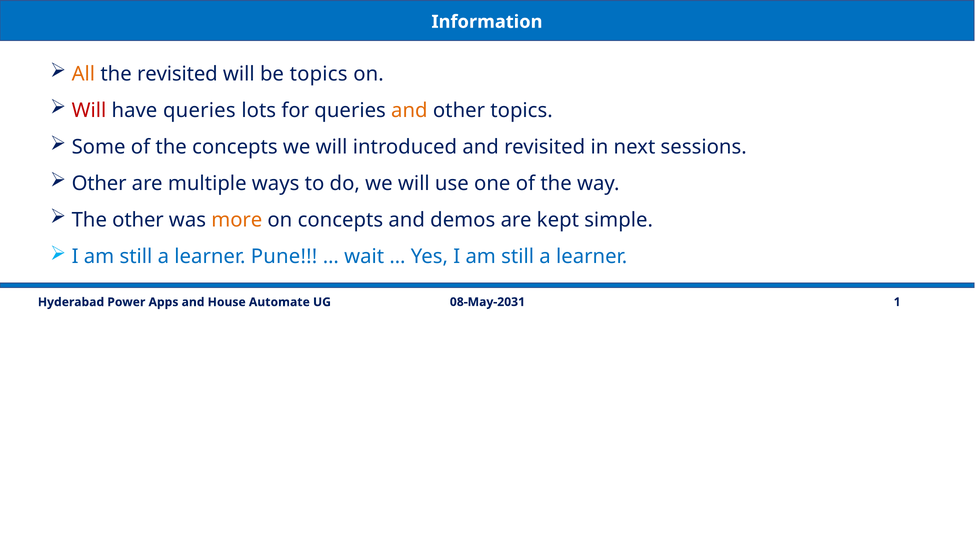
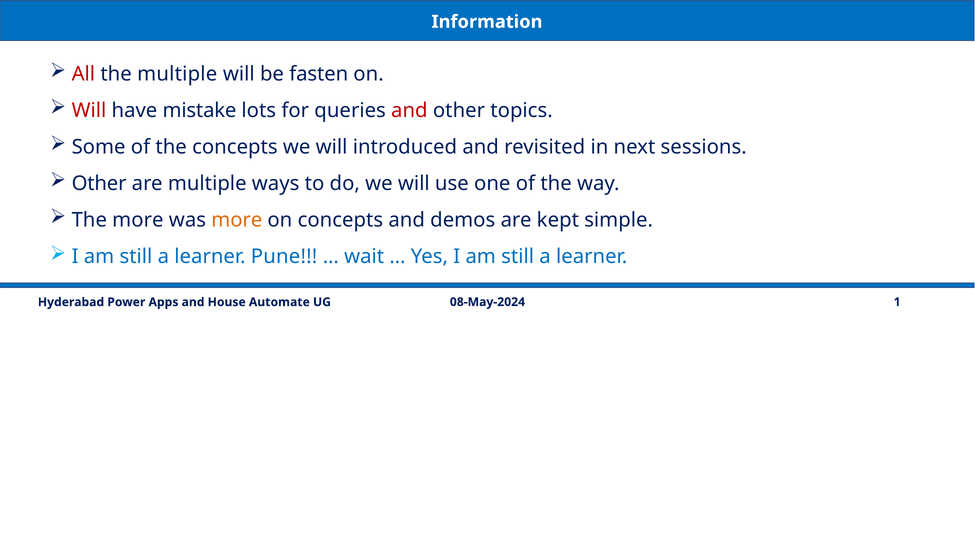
All colour: orange -> red (83, 74)
the revisited: revisited -> multiple (177, 74)
be topics: topics -> fasten (319, 74)
have queries: queries -> mistake (200, 111)
and colour: orange -> red (409, 111)
The other: other -> more (138, 220)
08-May-2031: 08-May-2031 -> 08-May-2024 (487, 302)
